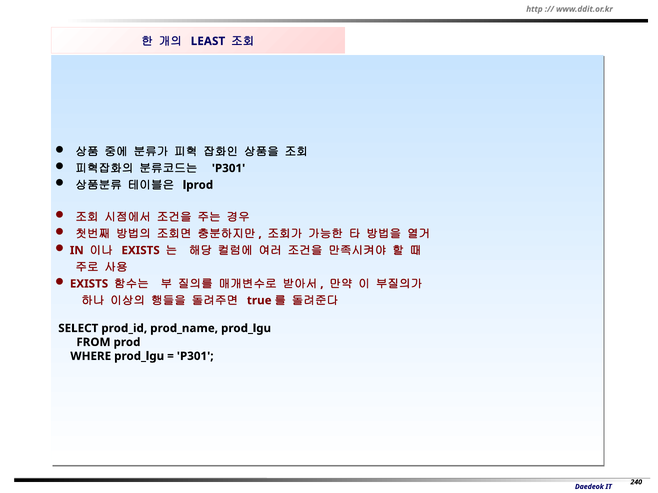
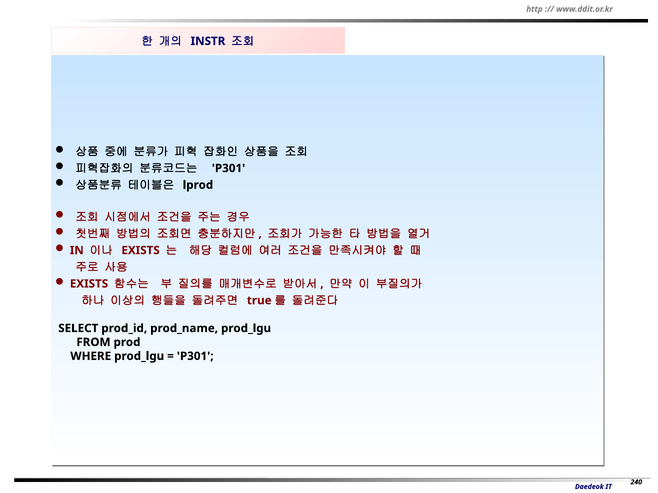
LEAST: LEAST -> INSTR (208, 41)
